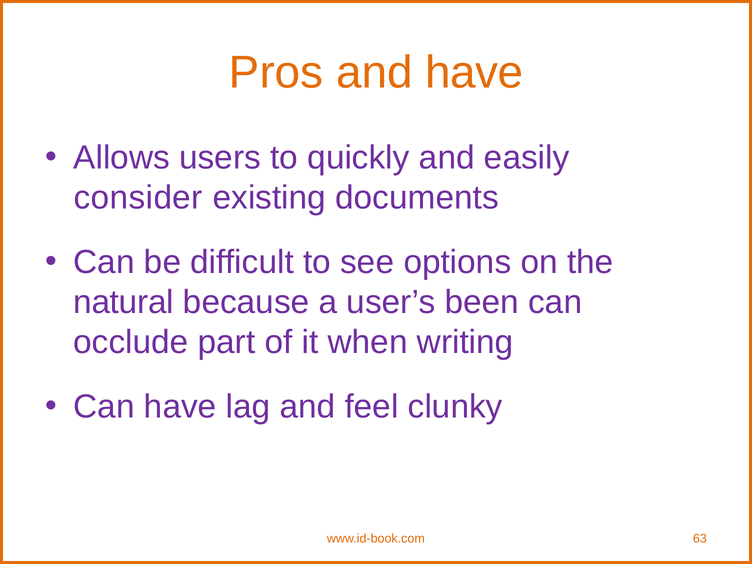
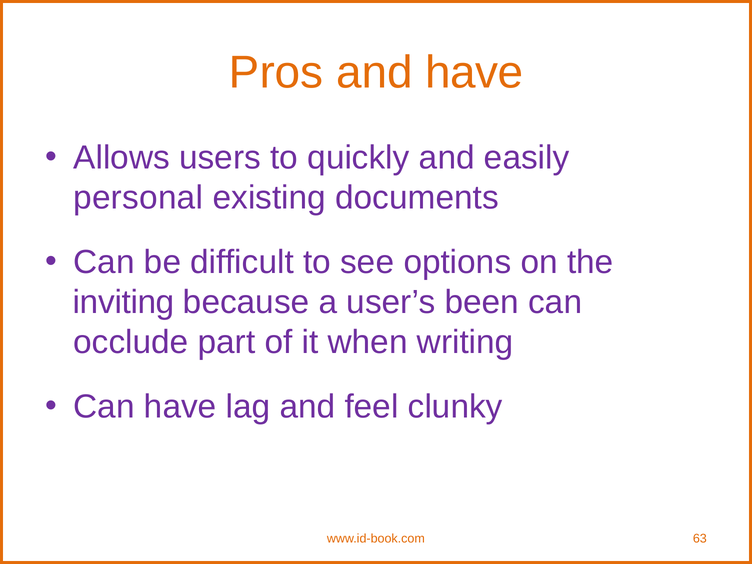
consider: consider -> personal (138, 198)
natural: natural -> inviting (124, 302)
